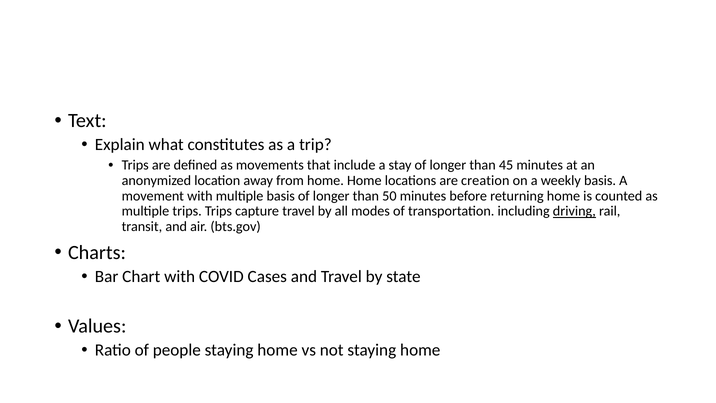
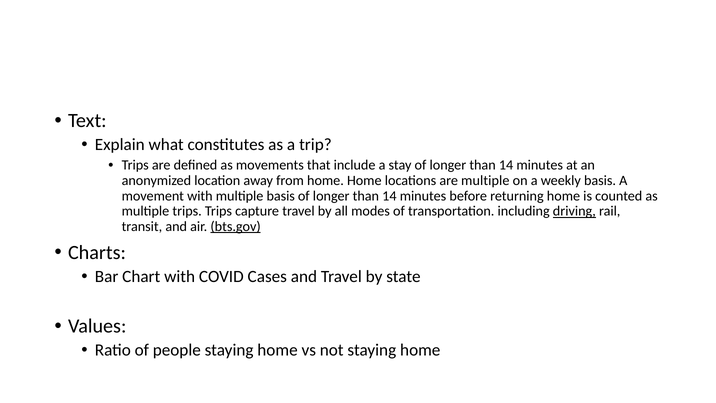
45: 45 -> 14 (506, 165)
are creation: creation -> multiple (485, 181)
50: 50 -> 14 (389, 196)
bts.gov underline: none -> present (236, 226)
